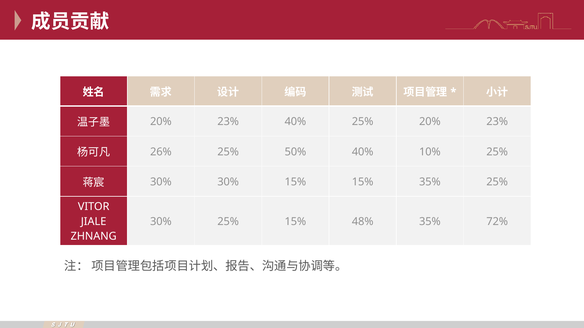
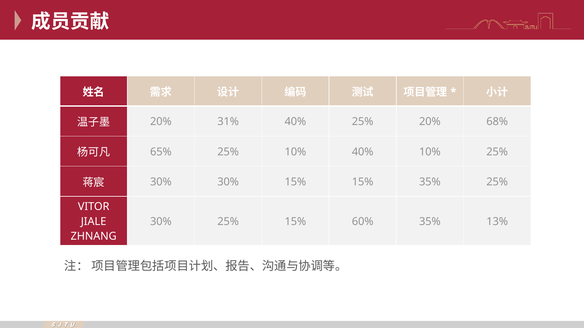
23%: 23% -> 31% (228, 122)
25% 20% 23%: 23% -> 68% (497, 122)
26%: 26% -> 65% (161, 152)
25% 50%: 50% -> 10% (295, 152)
48%: 48% -> 60% (363, 222)
72%: 72% -> 13% (497, 222)
